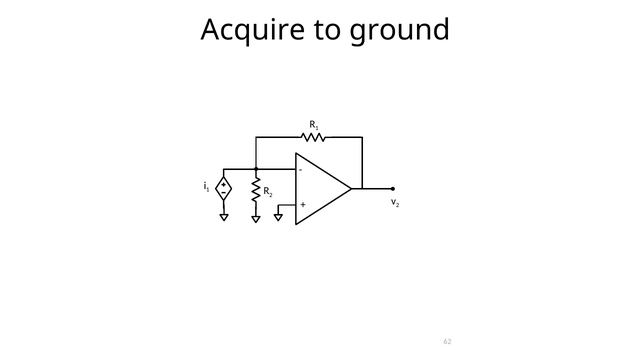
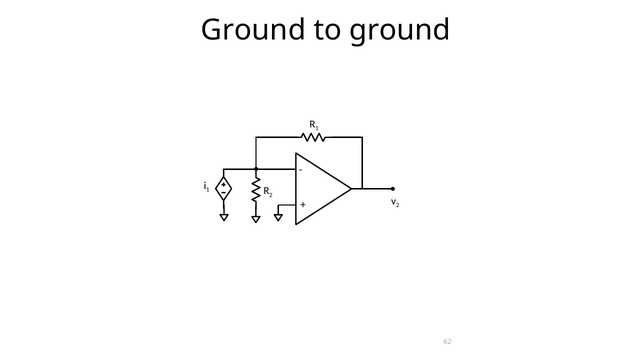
Acquire: Acquire -> Ground (253, 30)
